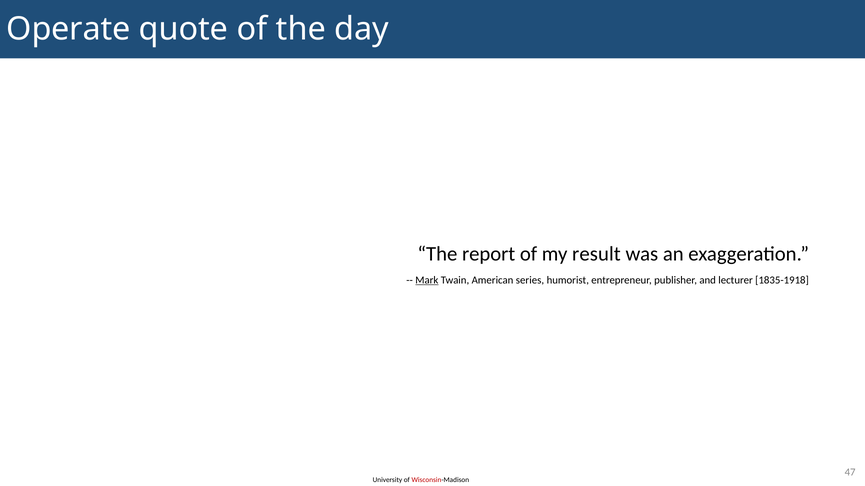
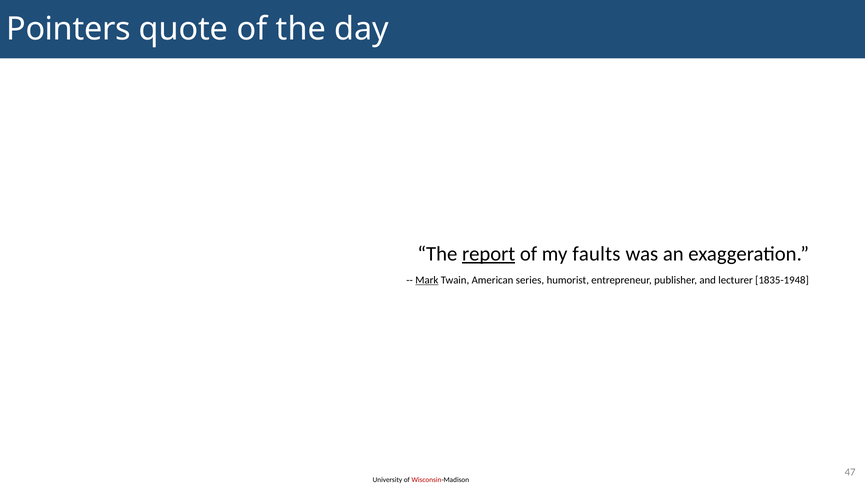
Operate: Operate -> Pointers (69, 29)
report underline: none -> present (489, 254)
result: result -> faults (596, 254)
1835-1918: 1835-1918 -> 1835-1948 (782, 280)
